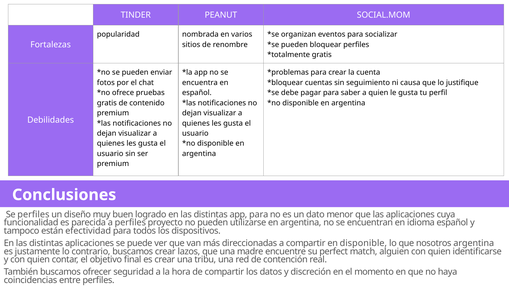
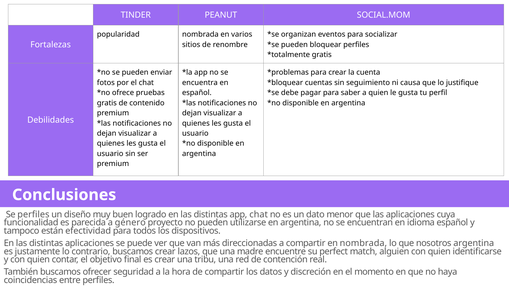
app para: para -> chat (259, 214)
a perfiles: perfiles -> género (130, 222)
en disponible: disponible -> nombrada (363, 243)
